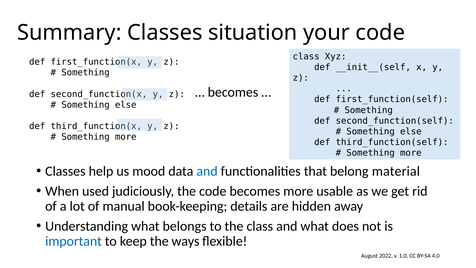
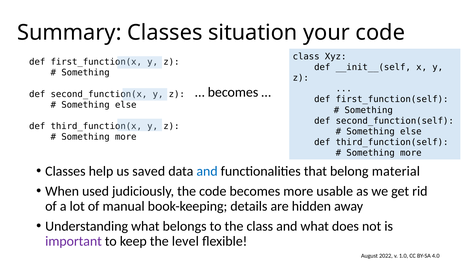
mood: mood -> saved (149, 171)
important colour: blue -> purple (74, 241)
ways: ways -> level (185, 241)
